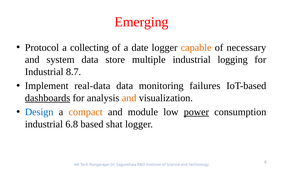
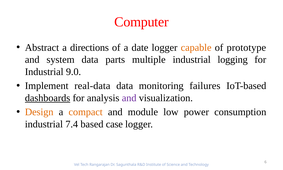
Emerging: Emerging -> Computer (142, 22)
Protocol: Protocol -> Abstract (42, 47)
collecting: collecting -> directions (89, 47)
necessary: necessary -> prototype (246, 47)
store: store -> parts (115, 60)
8.7: 8.7 -> 9.0 (74, 72)
and colour: orange -> purple (129, 98)
Design colour: blue -> orange (39, 112)
power underline: present -> none (196, 112)
6.8: 6.8 -> 7.4 (72, 124)
shat: shat -> case (114, 124)
